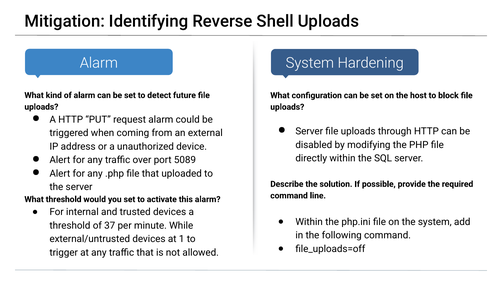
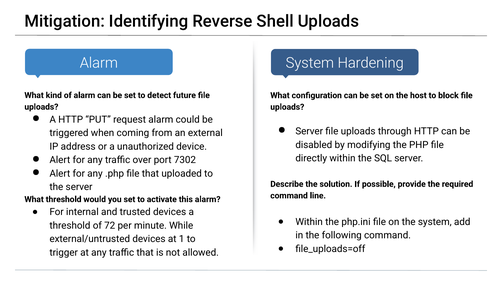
5089: 5089 -> 7302 (185, 160)
37: 37 -> 72 (110, 225)
